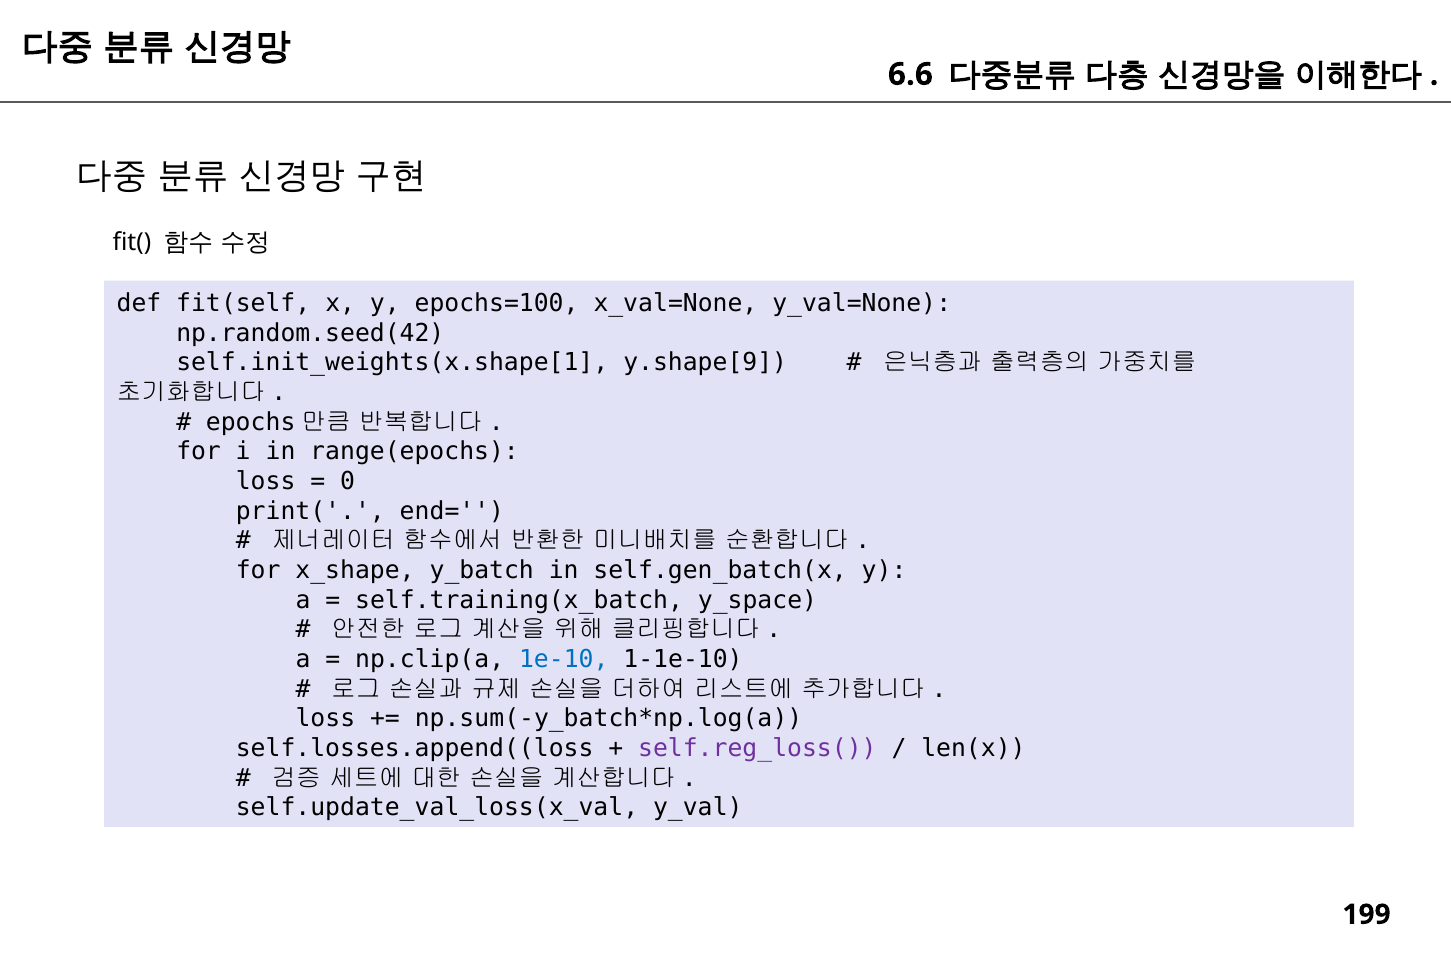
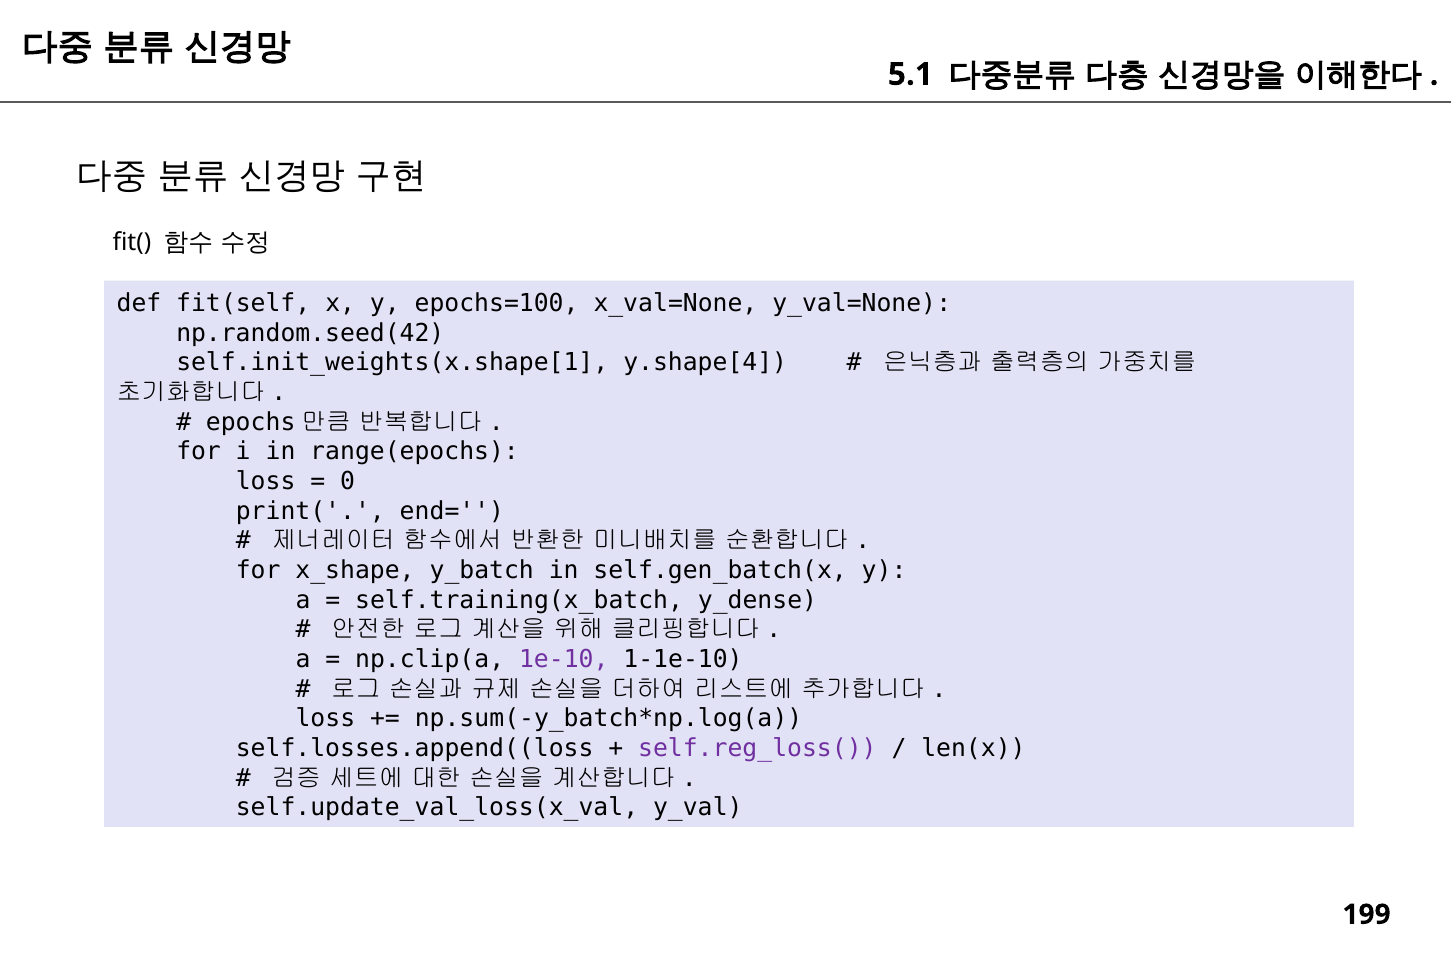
6.6: 6.6 -> 5.1 (910, 74)
y.shape[9: y.shape[9 -> y.shape[4 (705, 363)
y_space: y_space -> y_dense (757, 600)
1e-10 colour: blue -> purple (564, 659)
